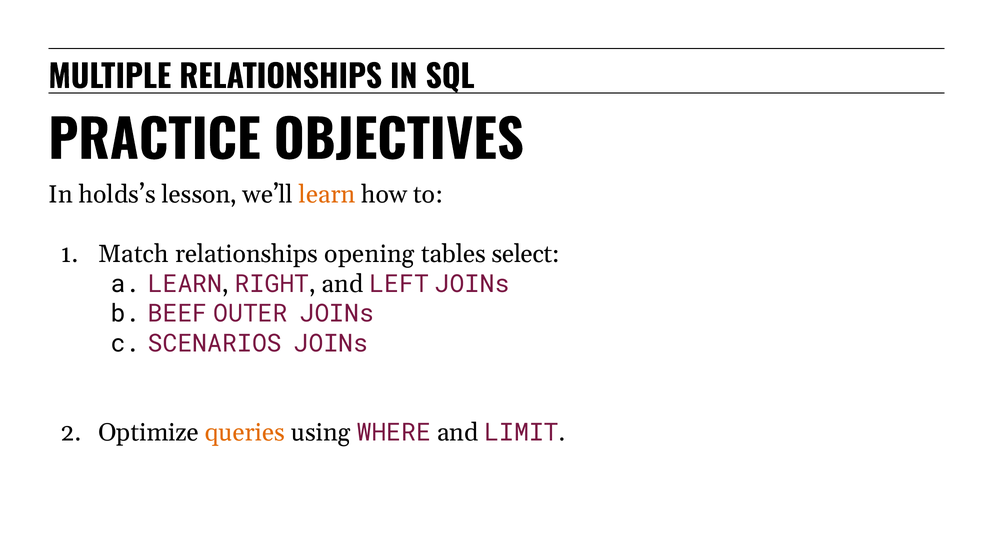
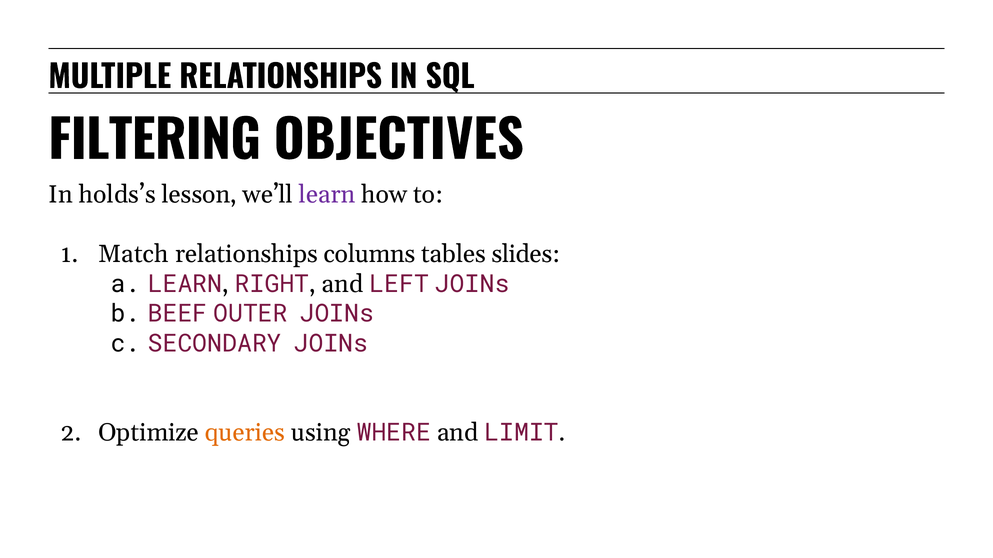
PRACTICE: PRACTICE -> FILTERING (155, 142)
learn colour: orange -> purple (327, 195)
opening: opening -> columns (370, 254)
select: select -> slides (526, 254)
SCENARIOS: SCENARIOS -> SECONDARY (215, 344)
